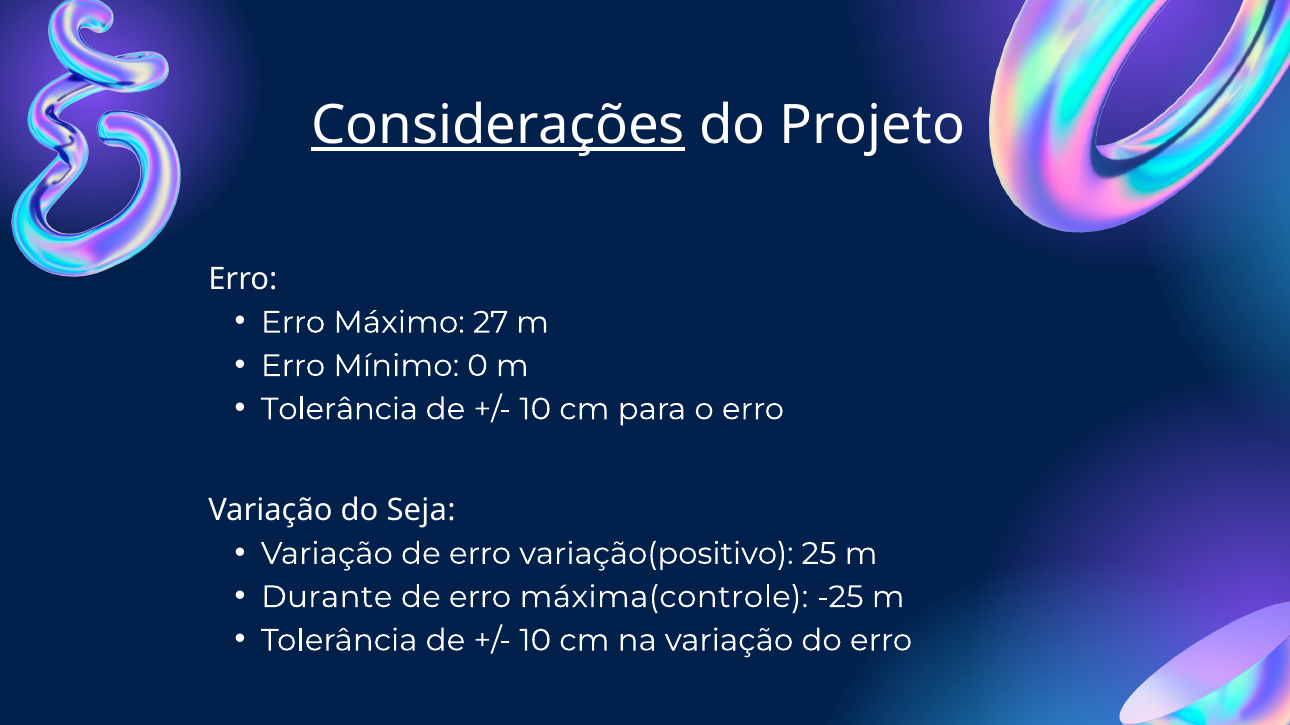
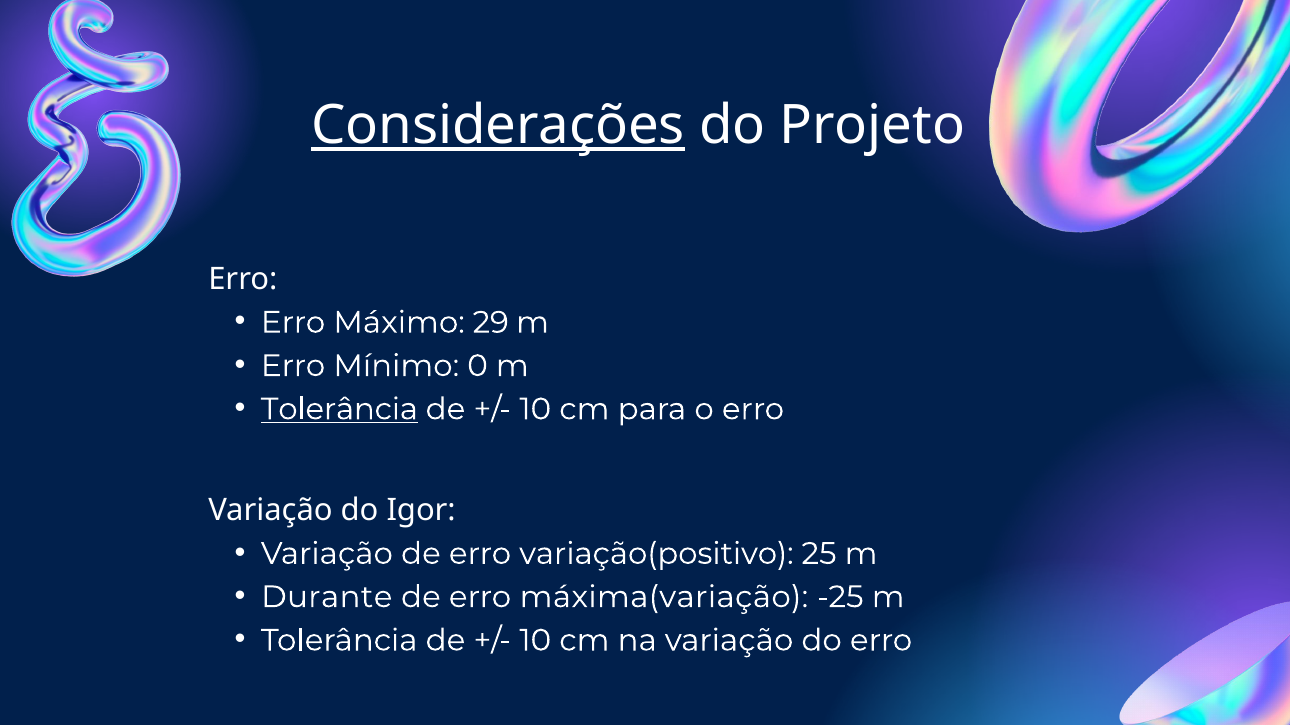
27: 27 -> 29 (491, 323)
Tolerância underline: none -> present (339, 409)
Seja: Seja -> Igor (421, 511)
máxima(controle: máxima(controle -> máxima(variação (664, 597)
